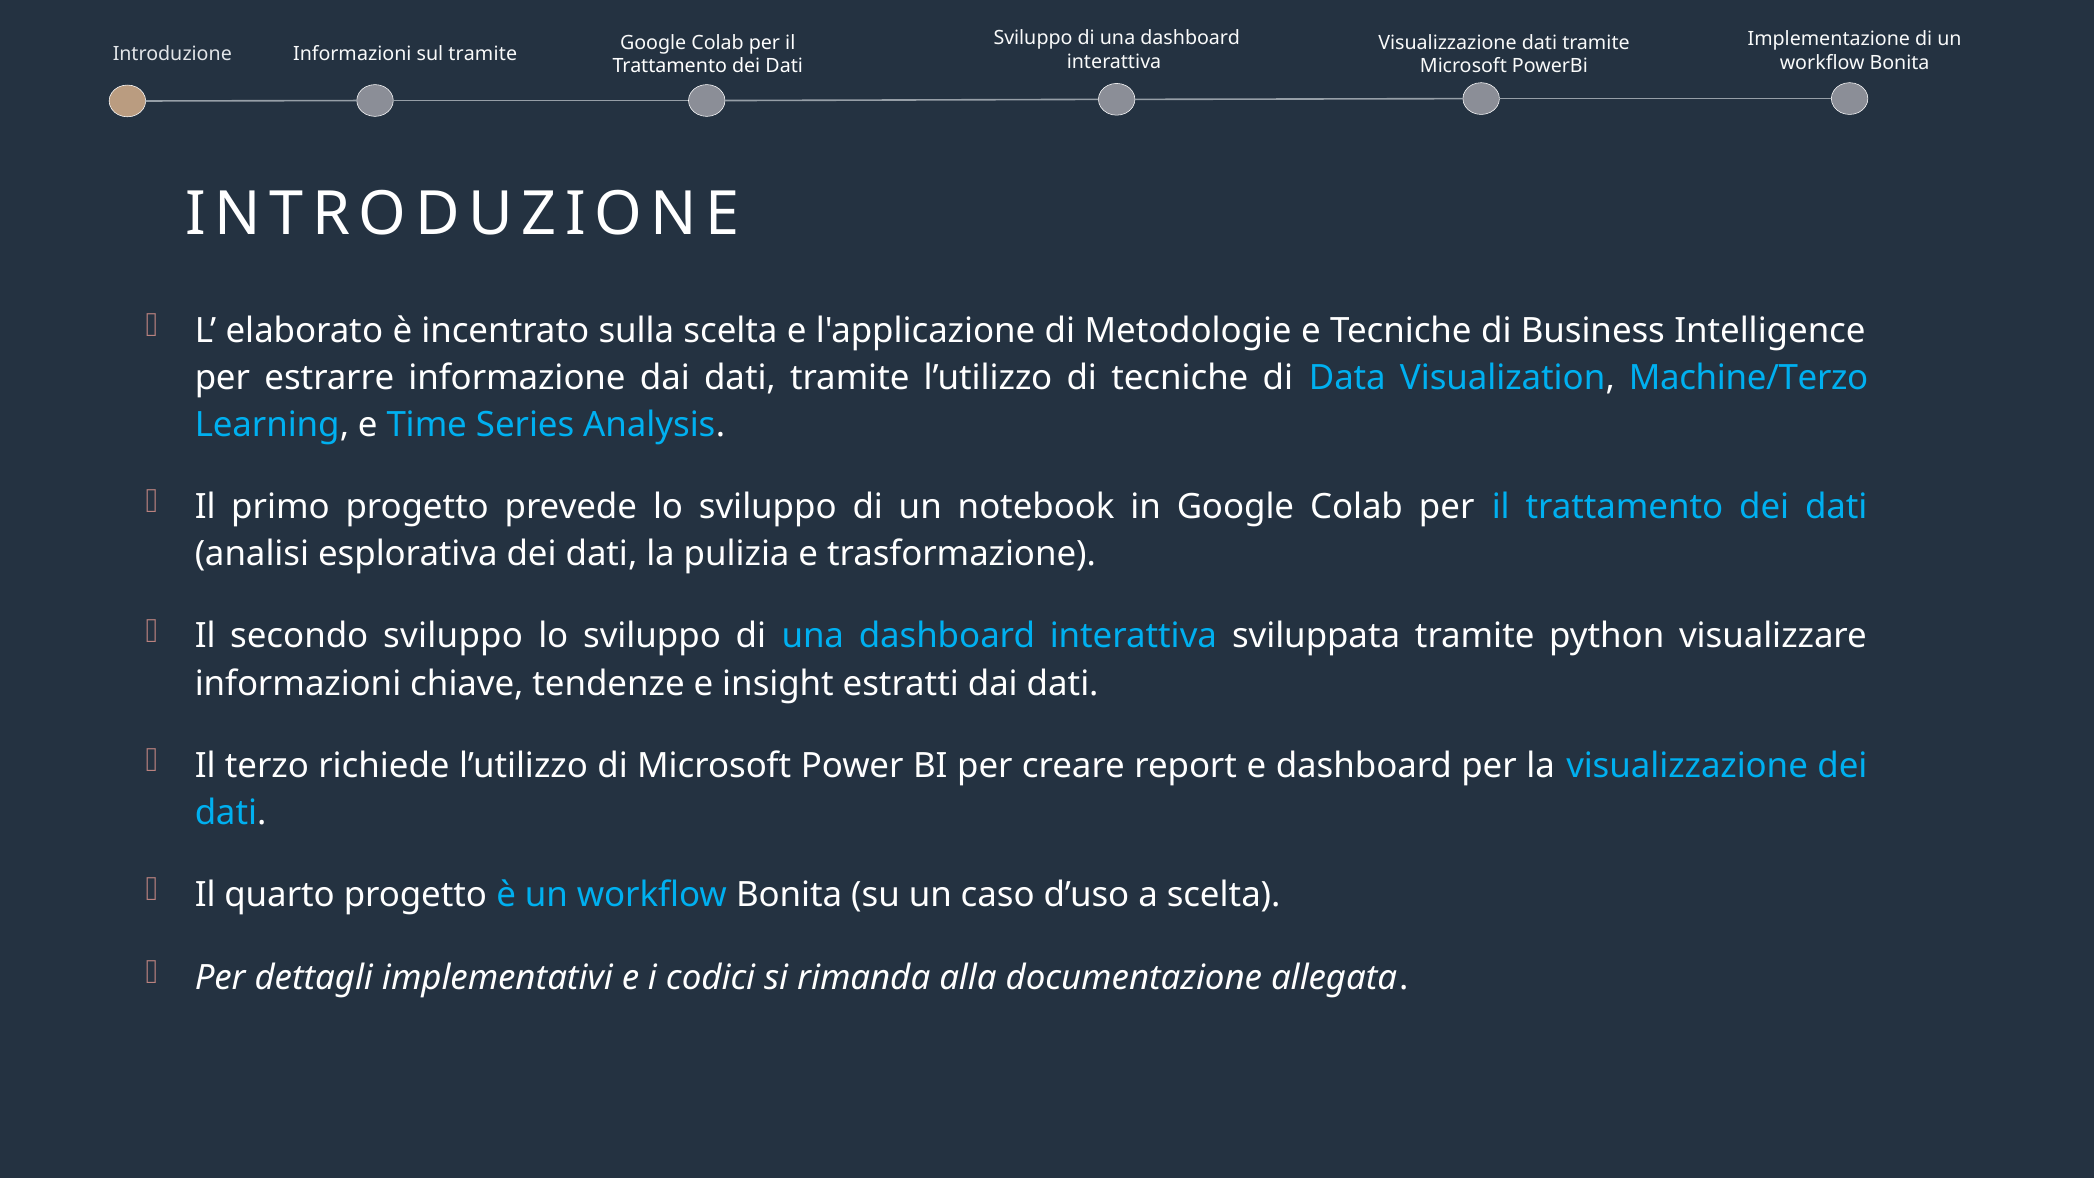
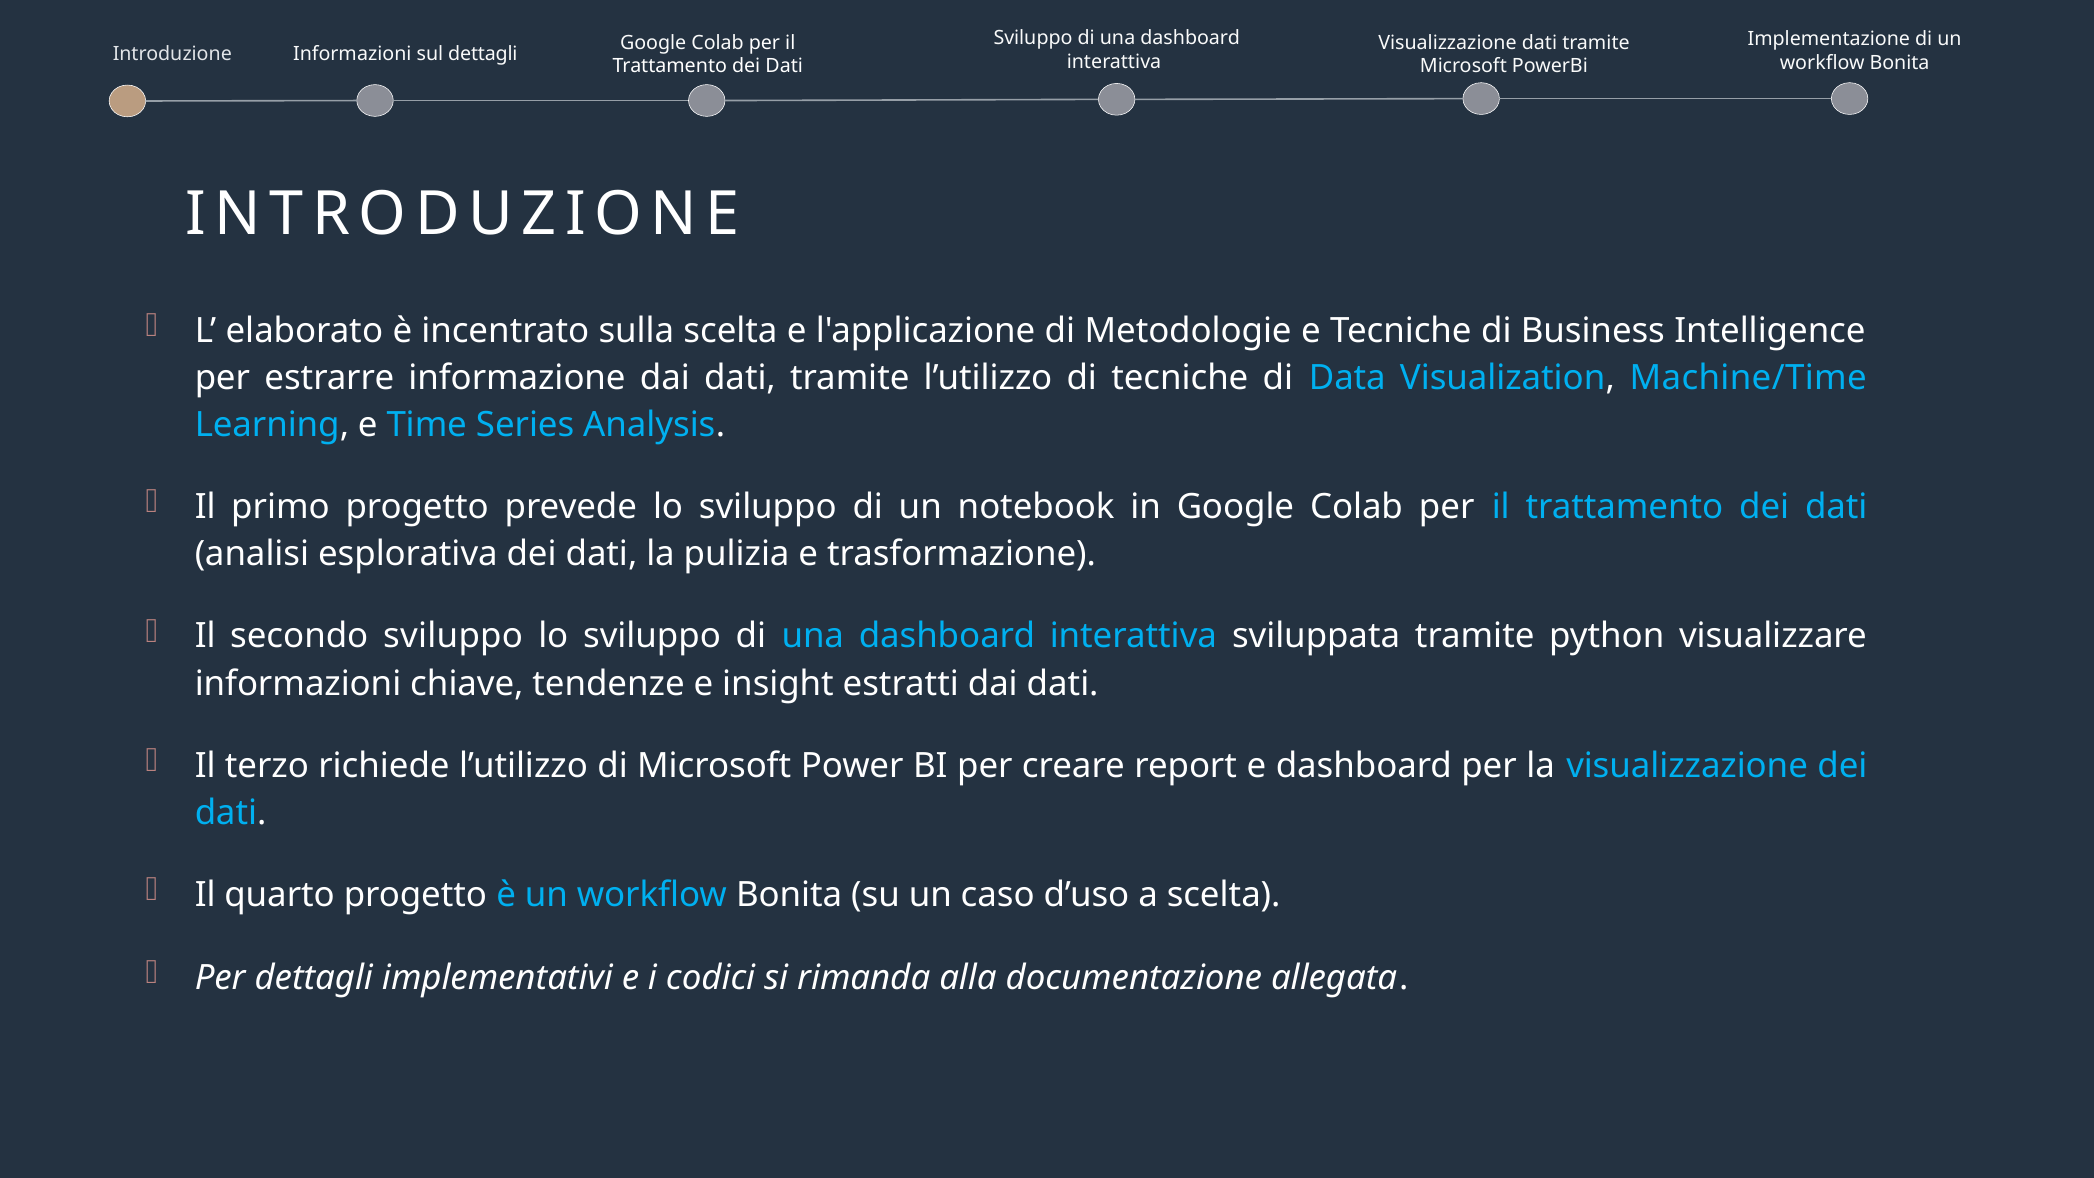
sul tramite: tramite -> dettagli (483, 54)
Machine/Terzo: Machine/Terzo -> Machine/Time (1748, 378)
